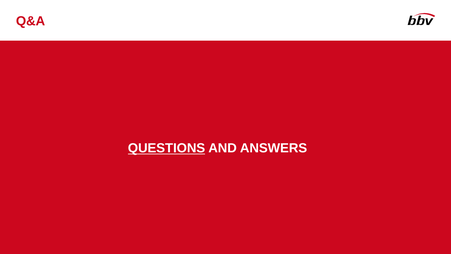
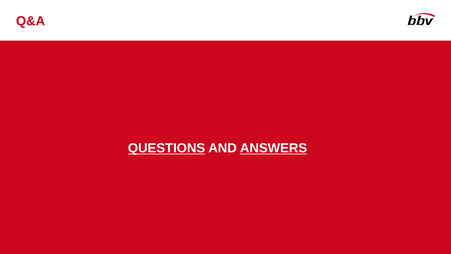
ANSWERS underline: none -> present (274, 148)
